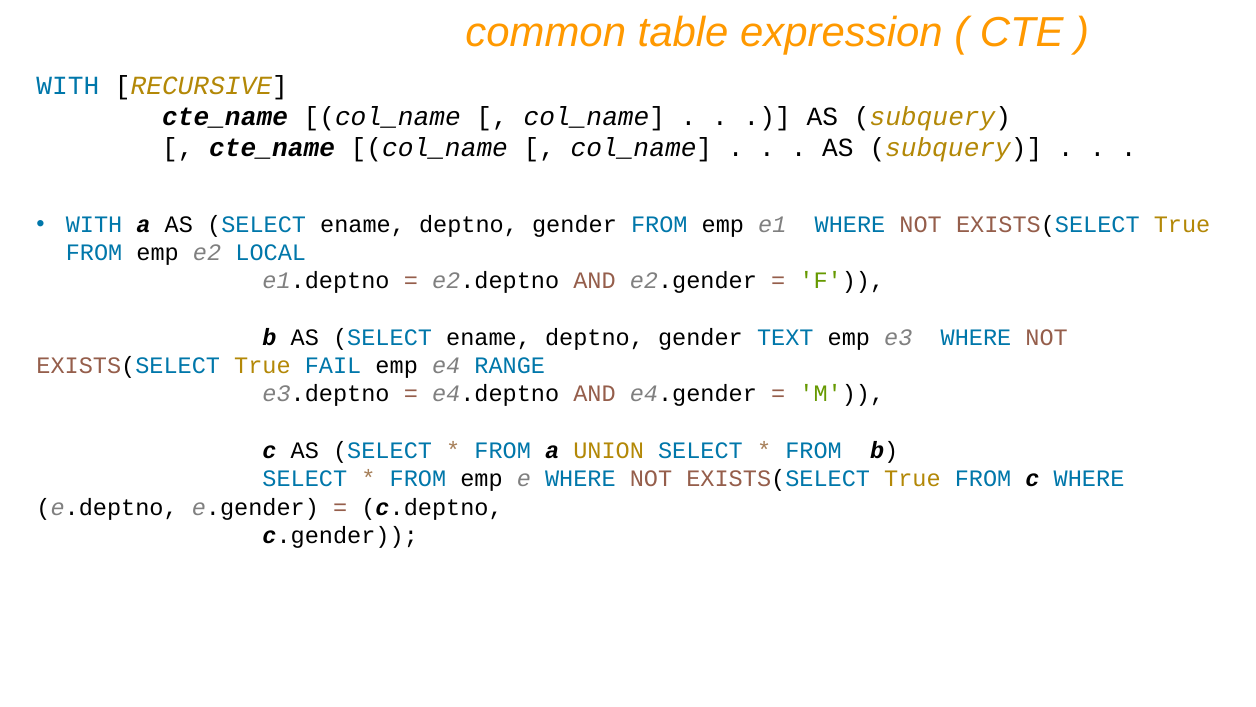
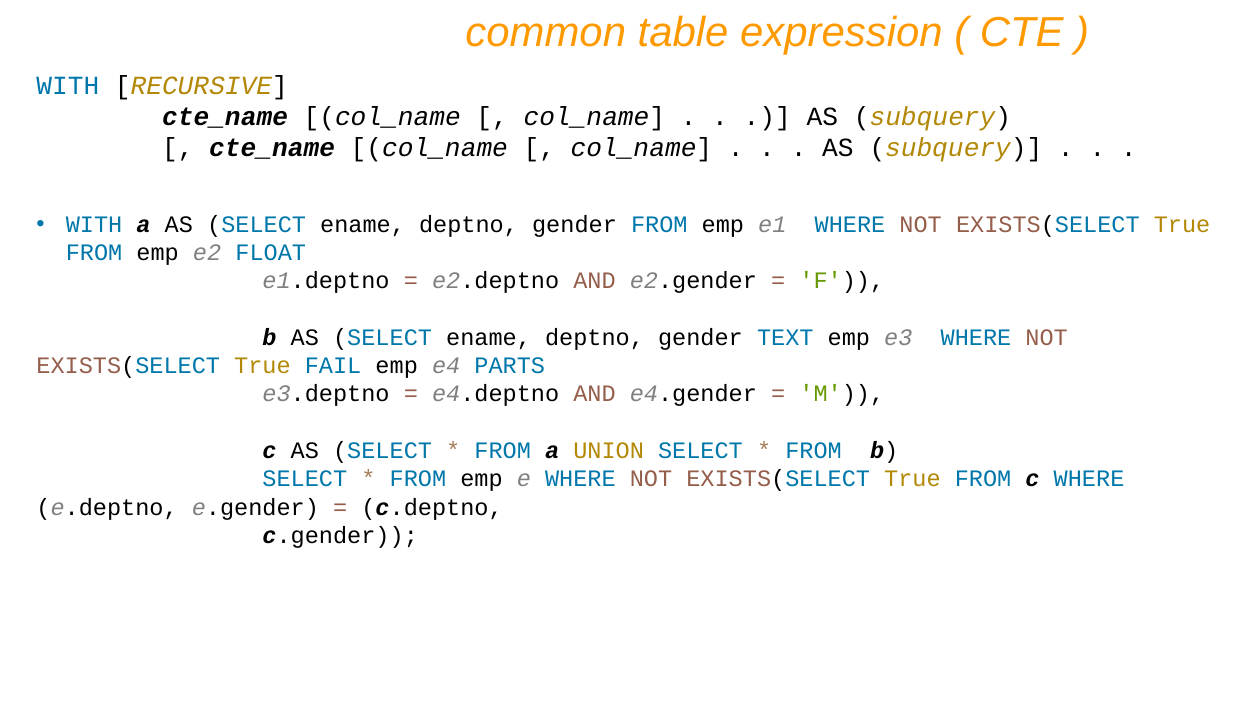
LOCAL: LOCAL -> FLOAT (271, 253)
RANGE: RANGE -> PARTS (510, 366)
